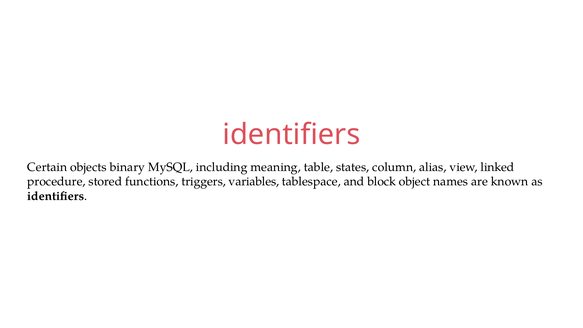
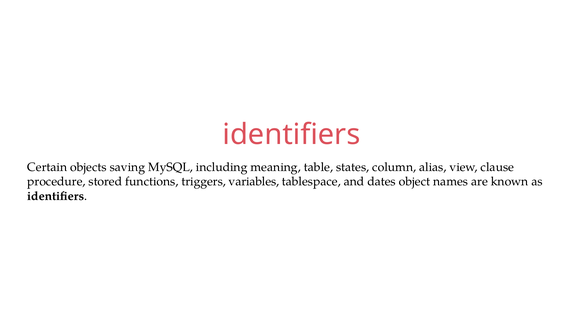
binary: binary -> saving (127, 167)
linked: linked -> clause (497, 167)
block: block -> dates (382, 182)
